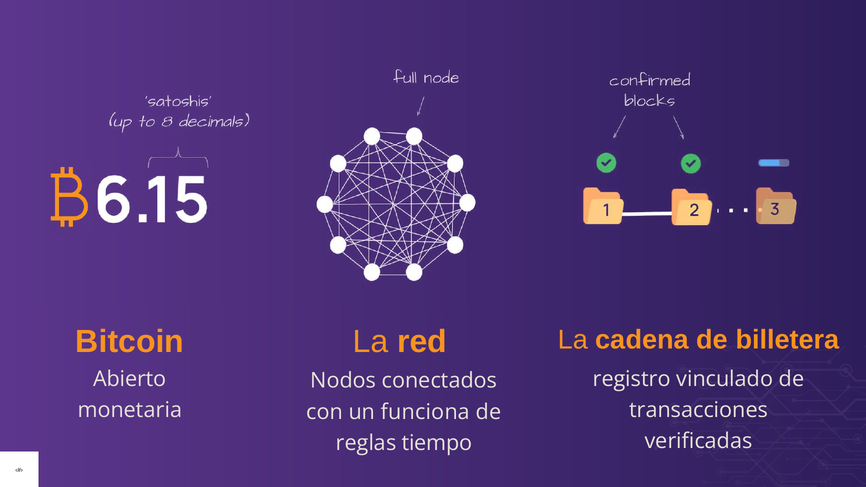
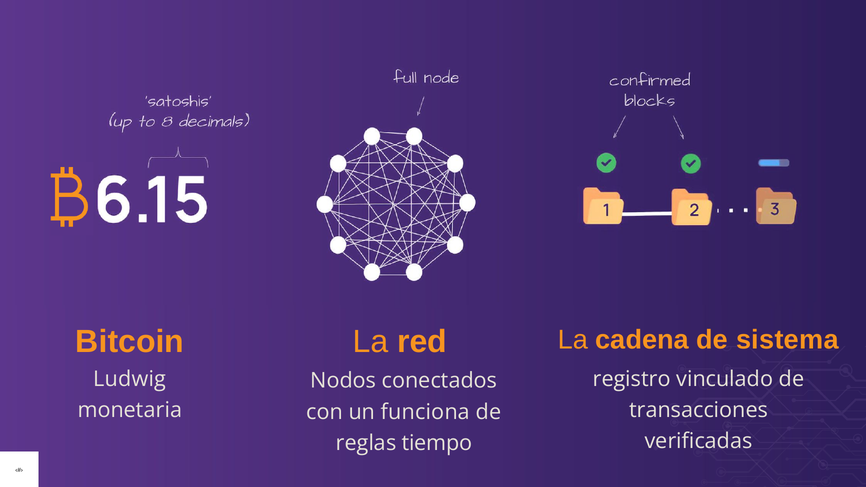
billetera: billetera -> sistema (787, 340)
Abierto: Abierto -> Ludwig (130, 379)
